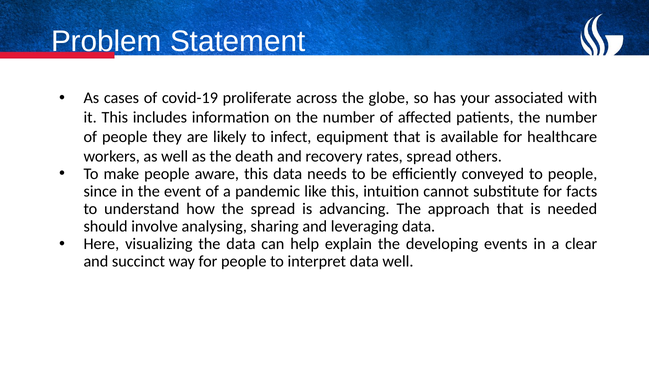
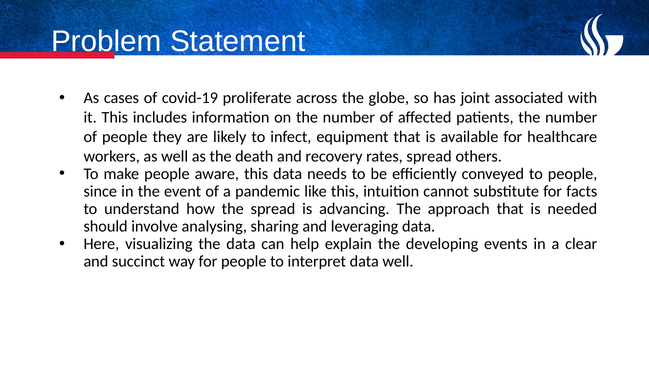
your: your -> joint (475, 98)
